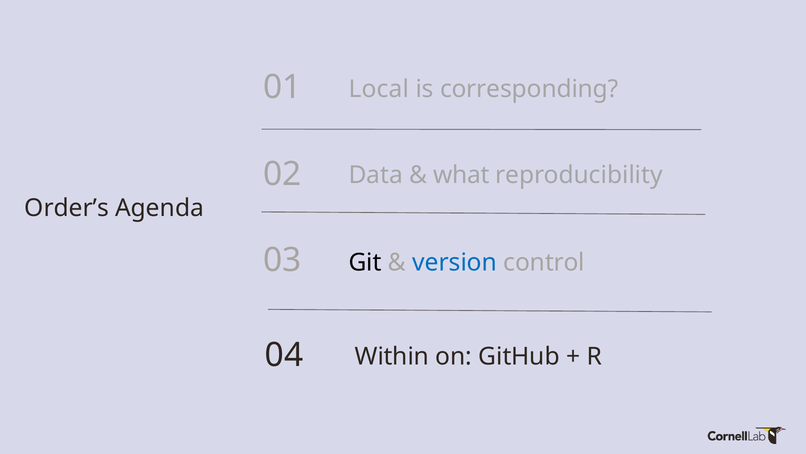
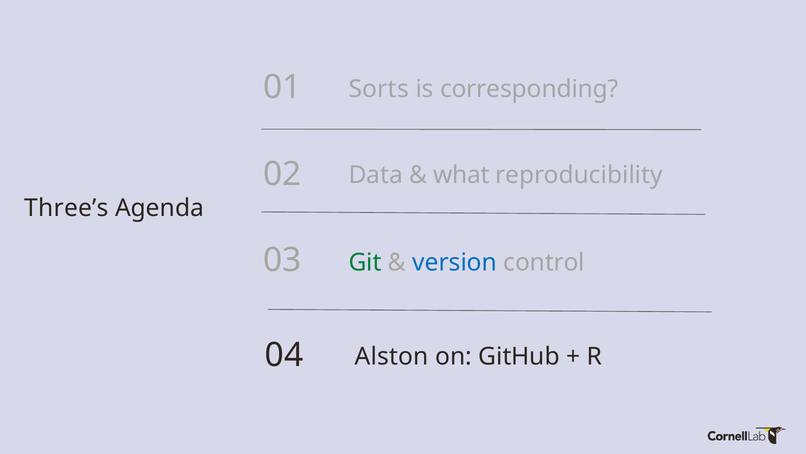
Local: Local -> Sorts (379, 89)
Order’s: Order’s -> Three’s (66, 208)
Git colour: black -> green (365, 262)
Within: Within -> Alston (392, 356)
